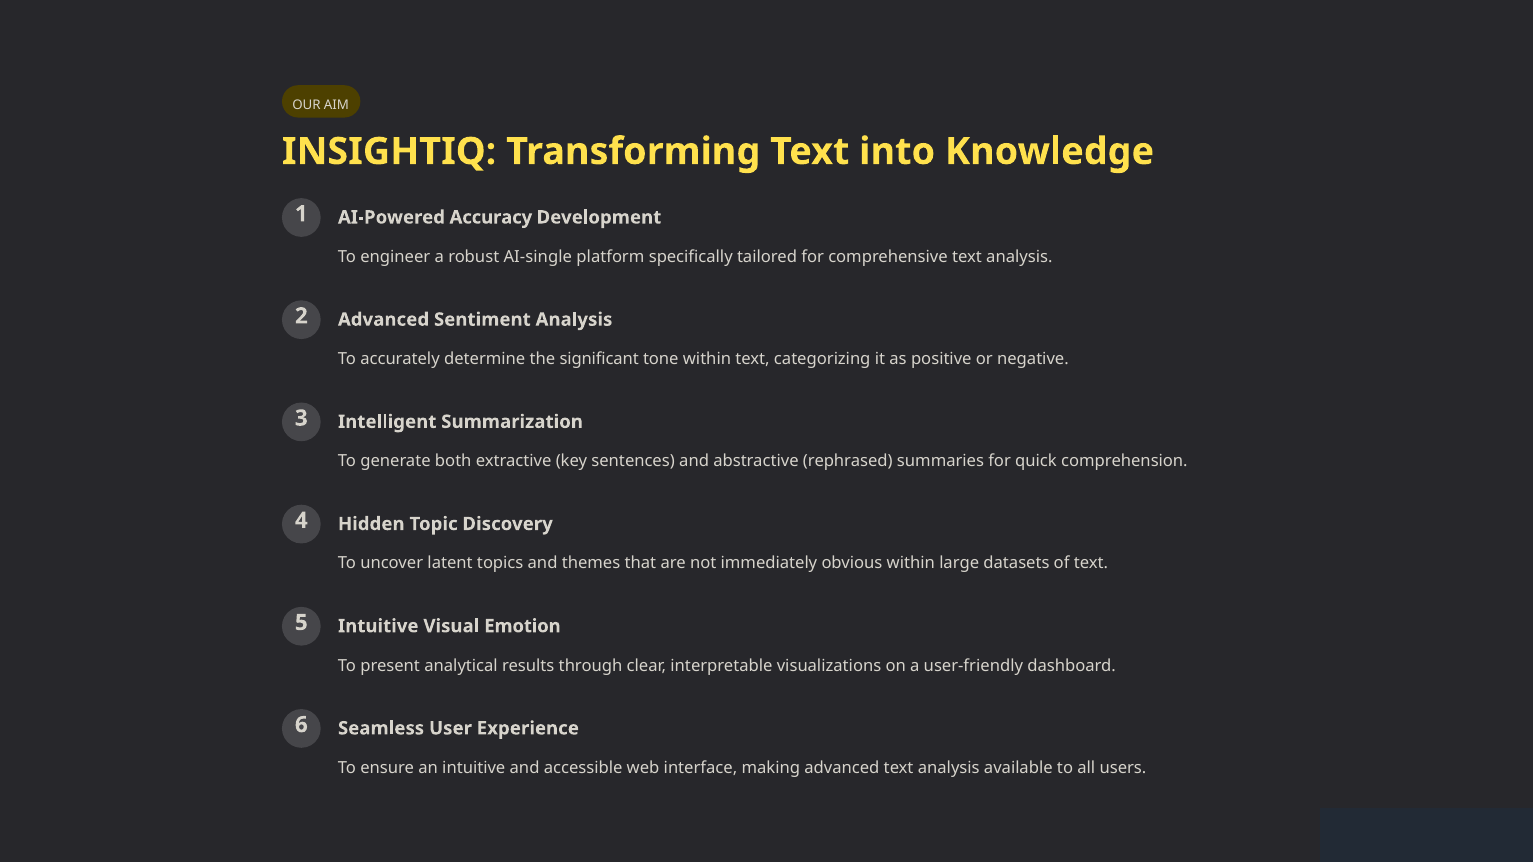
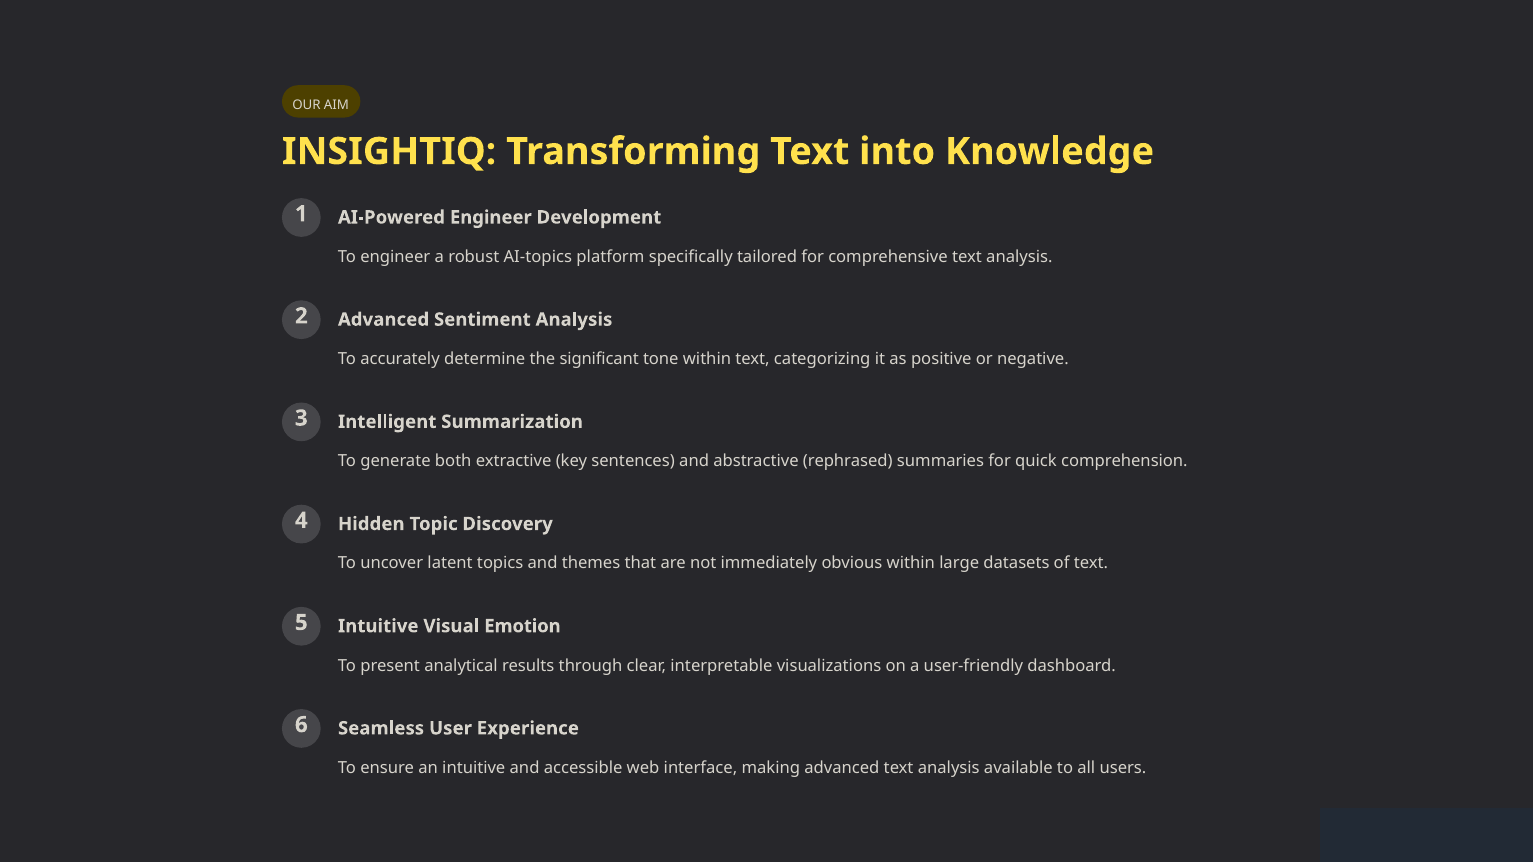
AI-Powered Accuracy: Accuracy -> Engineer (491, 217)
AI-single: AI-single -> AI-topics (538, 257)
